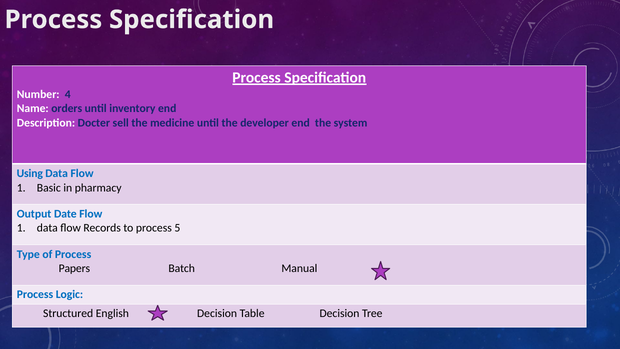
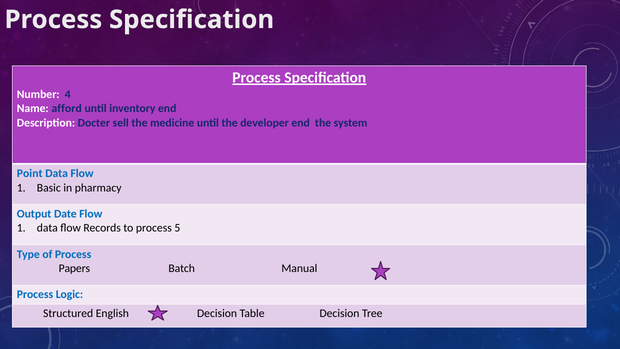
orders: orders -> afford (67, 108)
Using: Using -> Point (30, 173)
